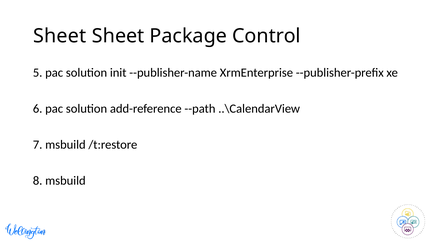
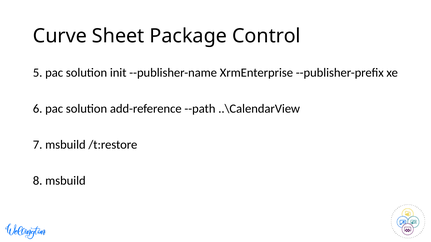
Sheet: Sheet -> Curve (60, 36)
